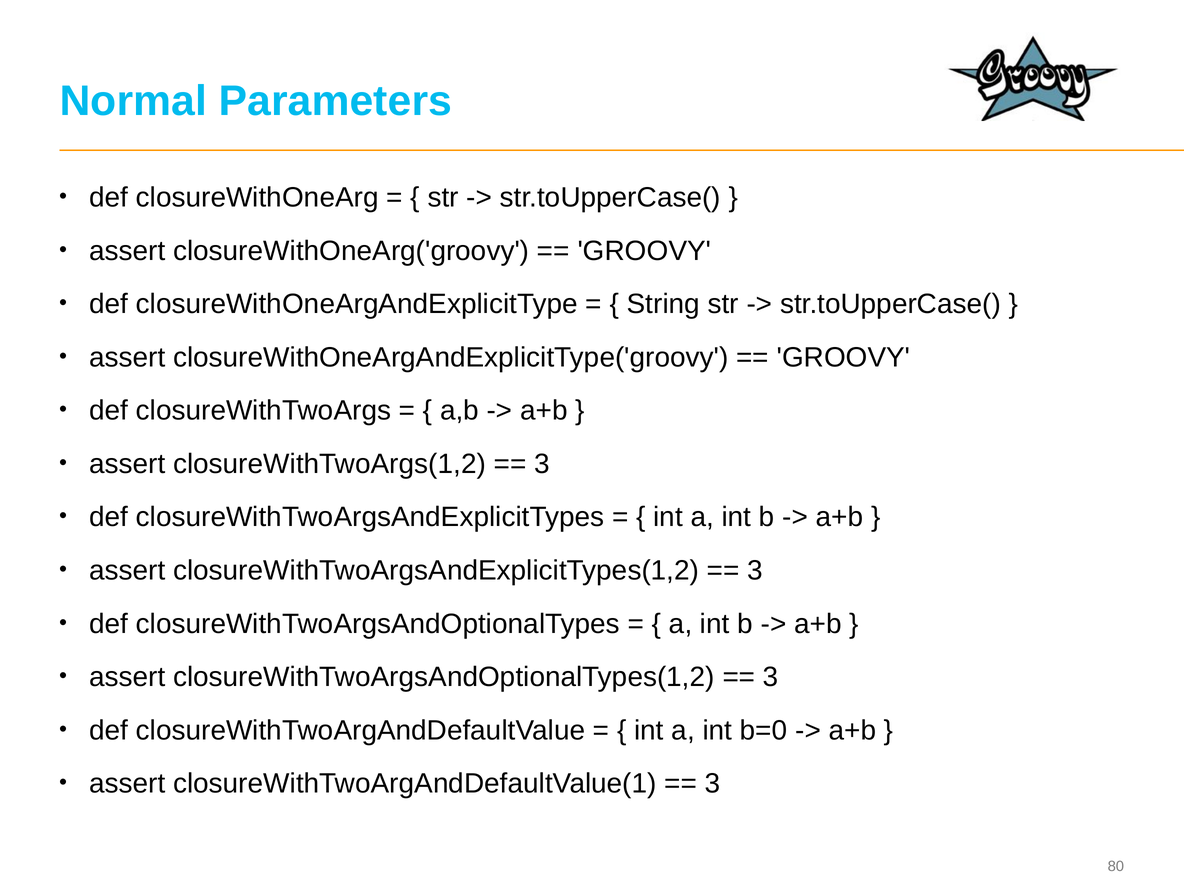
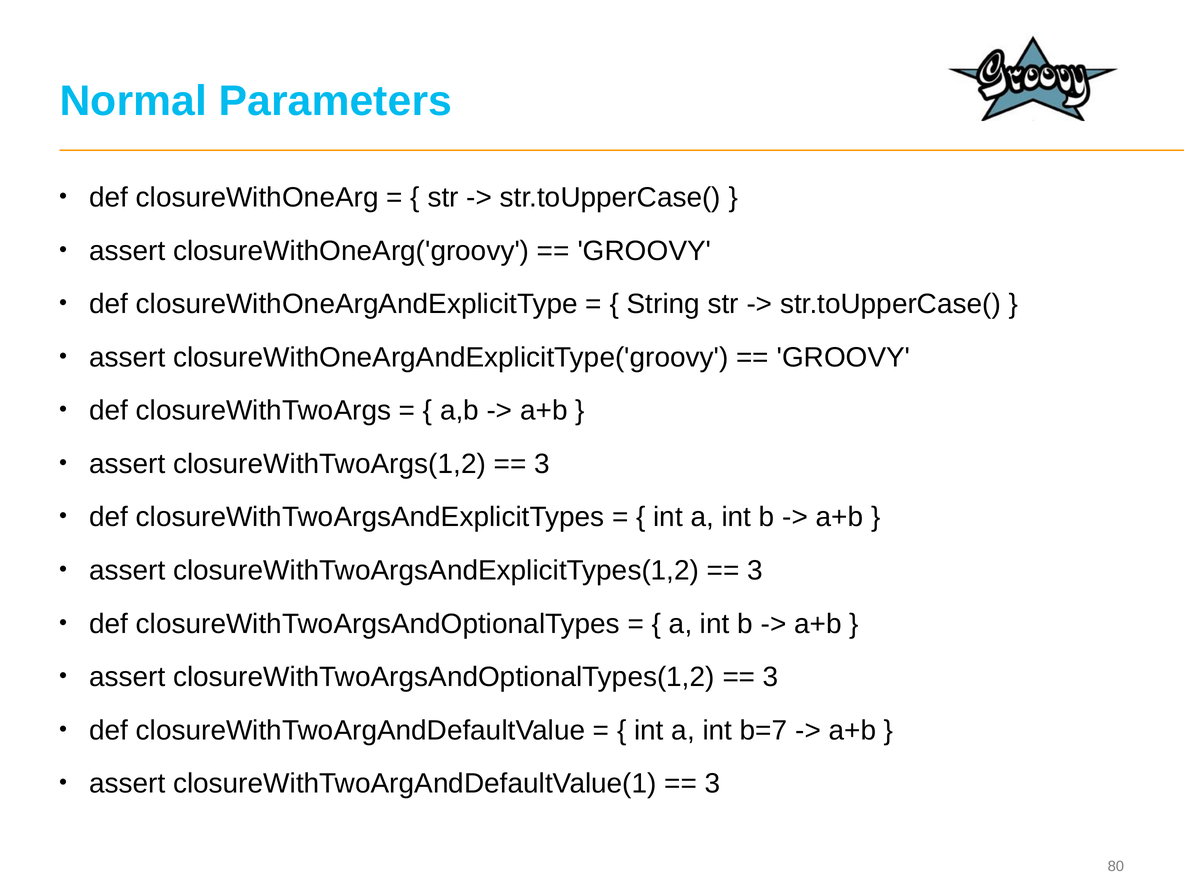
b=0: b=0 -> b=7 (764, 730)
